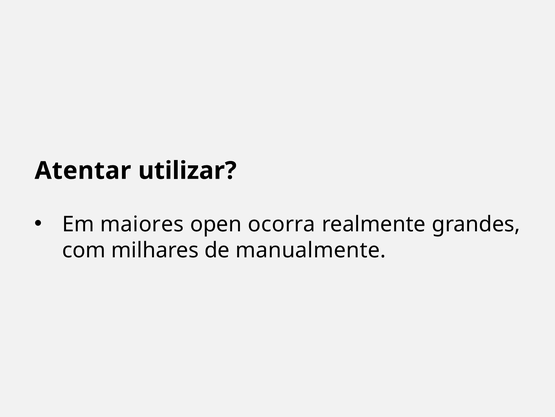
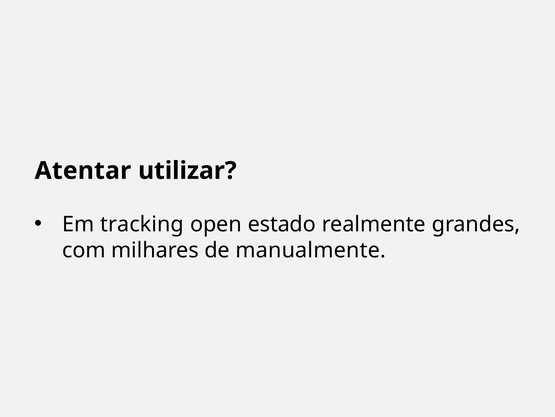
maiores: maiores -> tracking (142, 224)
ocorra: ocorra -> estado (282, 224)
